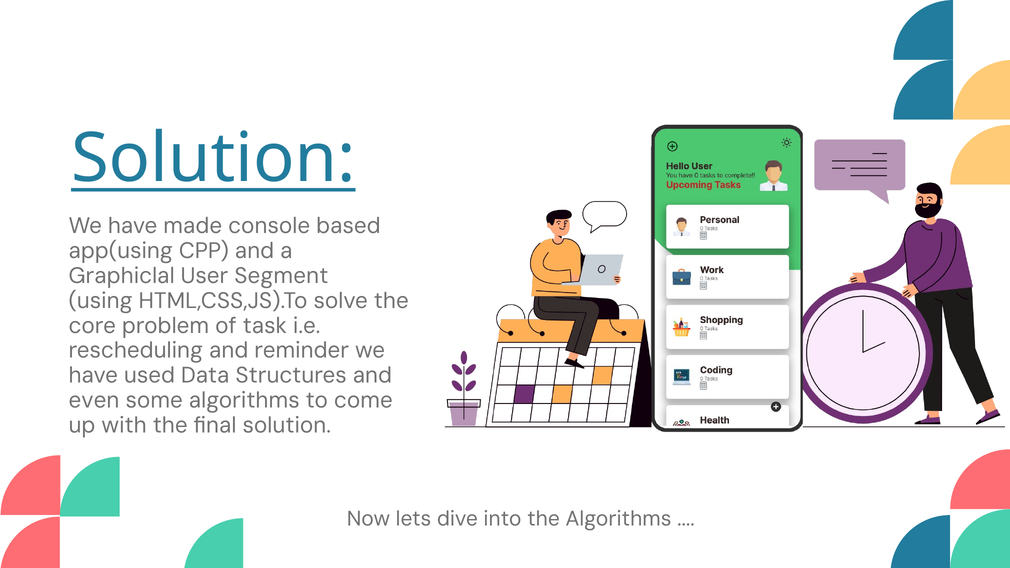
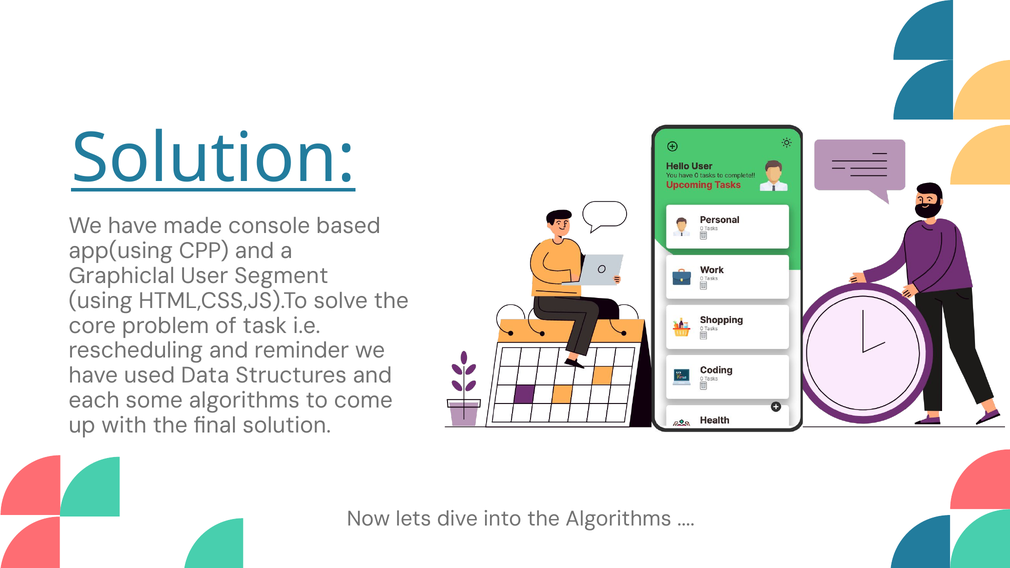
even: even -> each (94, 400)
